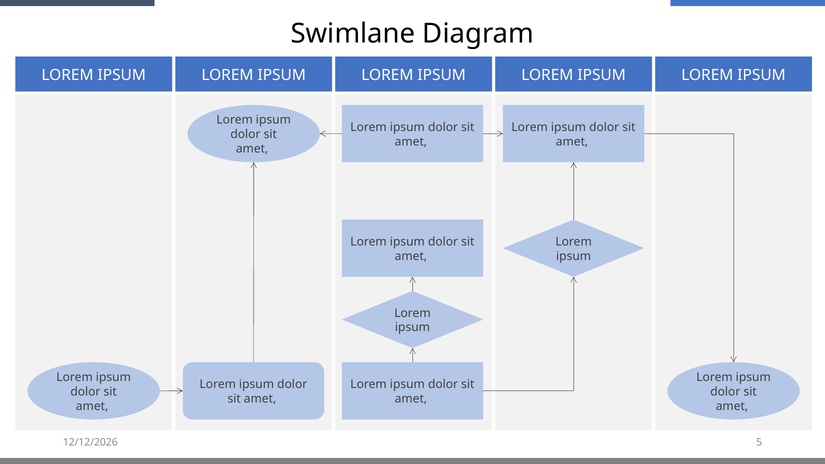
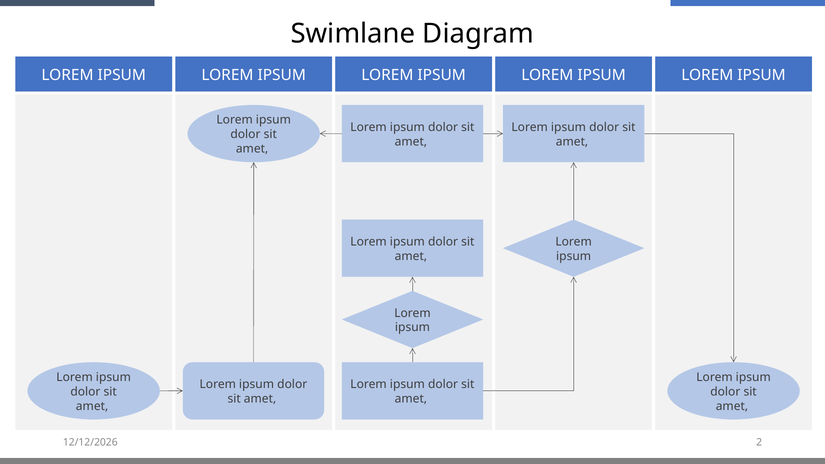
5: 5 -> 2 (759, 442)
